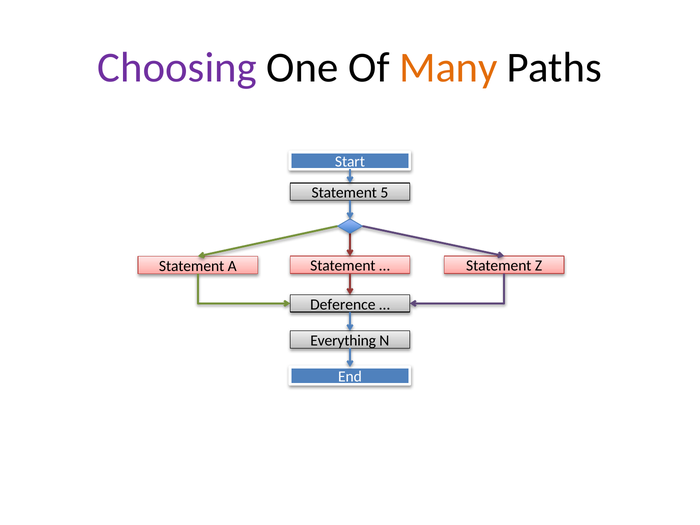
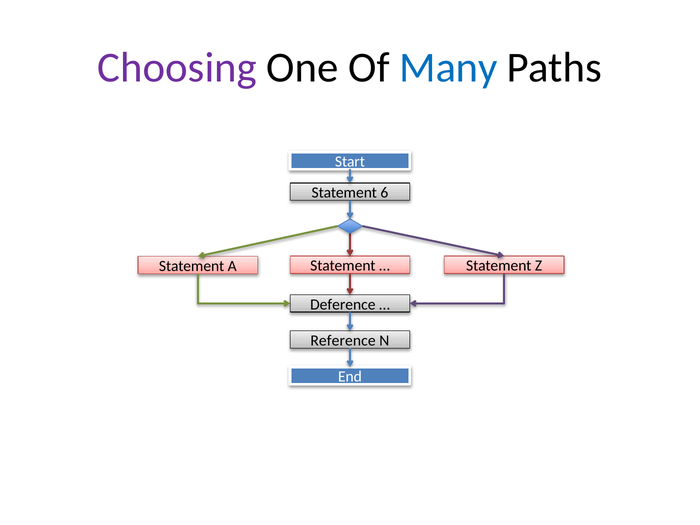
Many colour: orange -> blue (448, 68)
5: 5 -> 6 (384, 193)
Everything: Everything -> Reference (343, 341)
